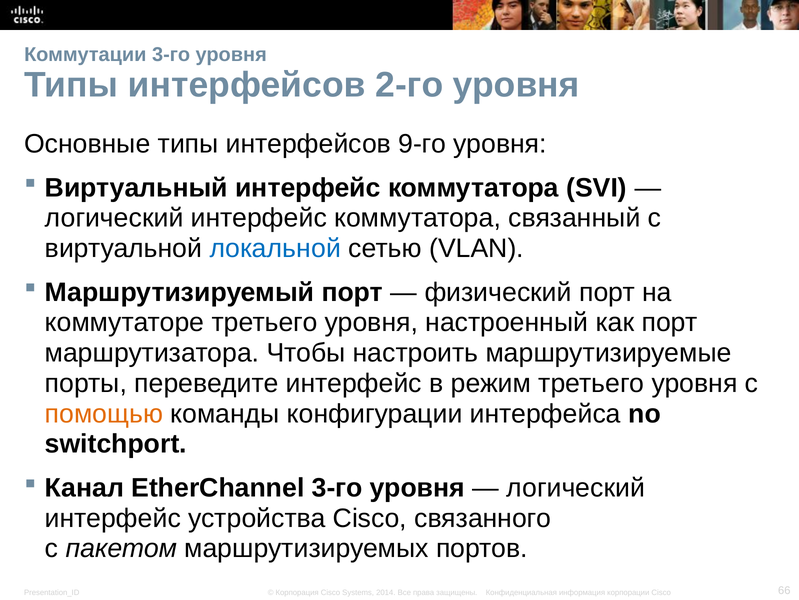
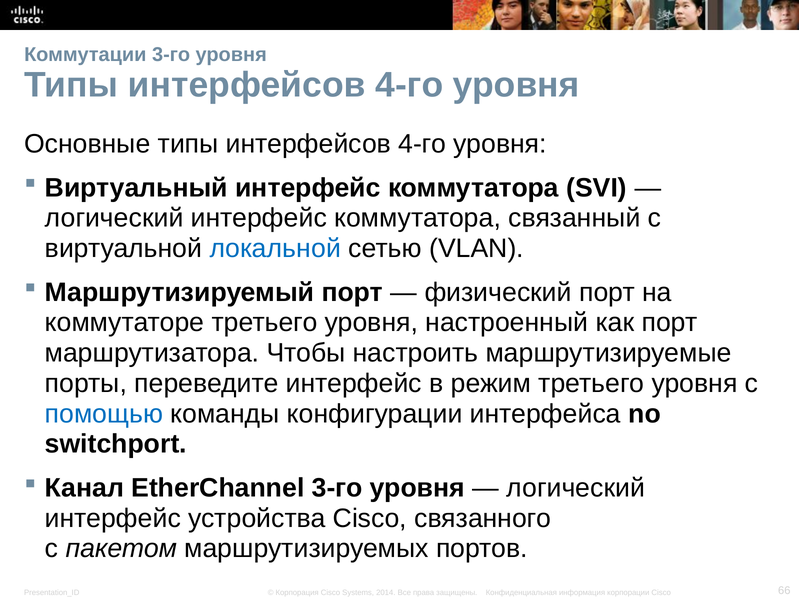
2-го: 2-го -> 4-го (409, 85)
Основные типы интерфейсов 9-го: 9-го -> 4-го (422, 144)
помощью colour: orange -> blue (104, 413)
